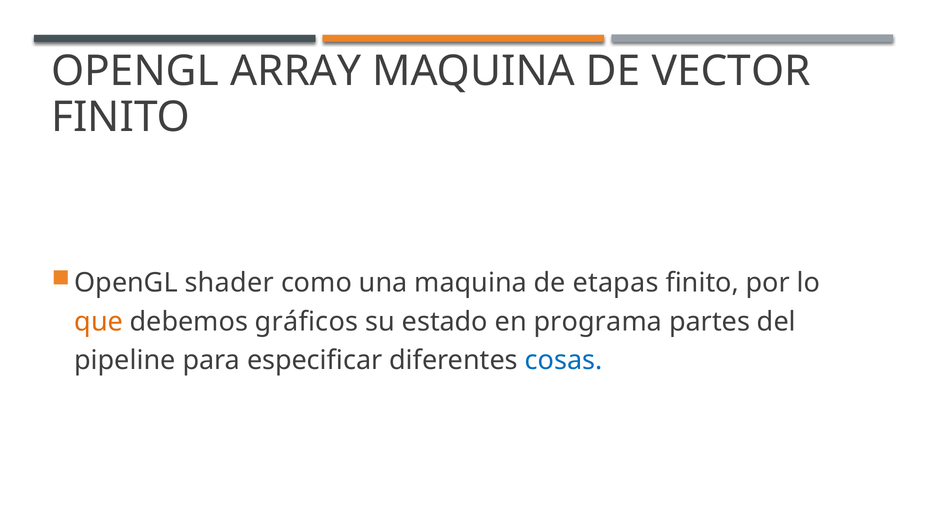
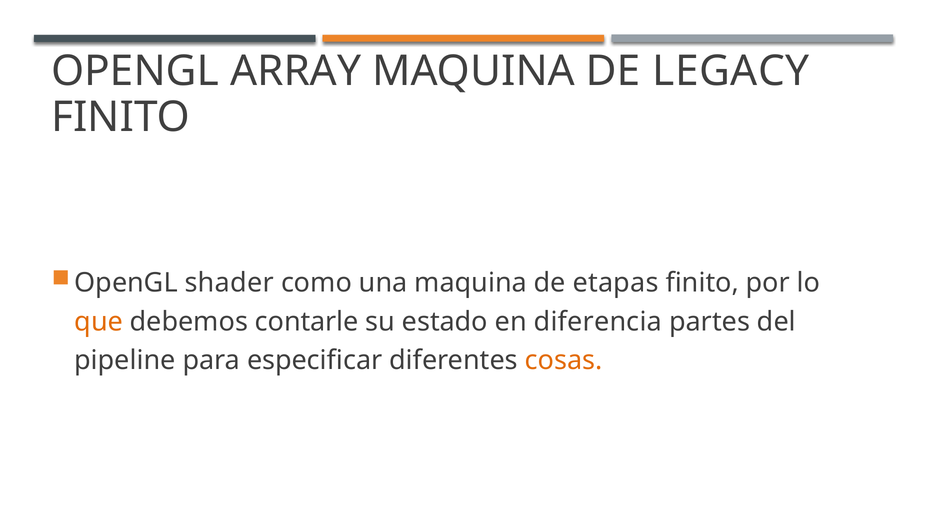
VECTOR: VECTOR -> LEGACY (731, 71)
gráficos: gráficos -> contarle (307, 321)
programa: programa -> diferencia (598, 321)
cosas colour: blue -> orange (564, 360)
